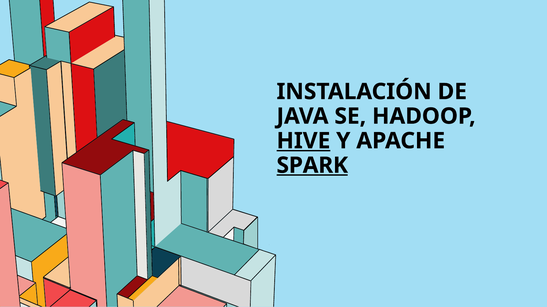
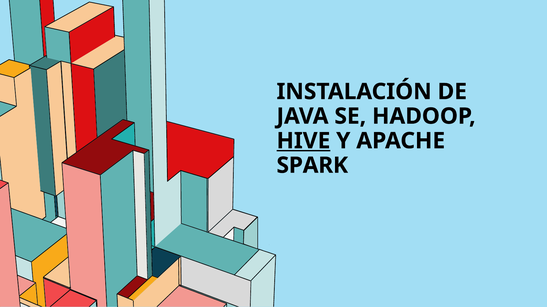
SPARK underline: present -> none (312, 166)
